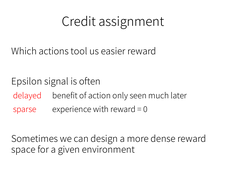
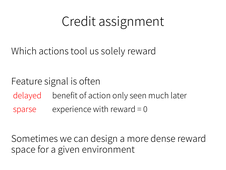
easier: easier -> solely (113, 51)
Epsilon: Epsilon -> Feature (27, 81)
